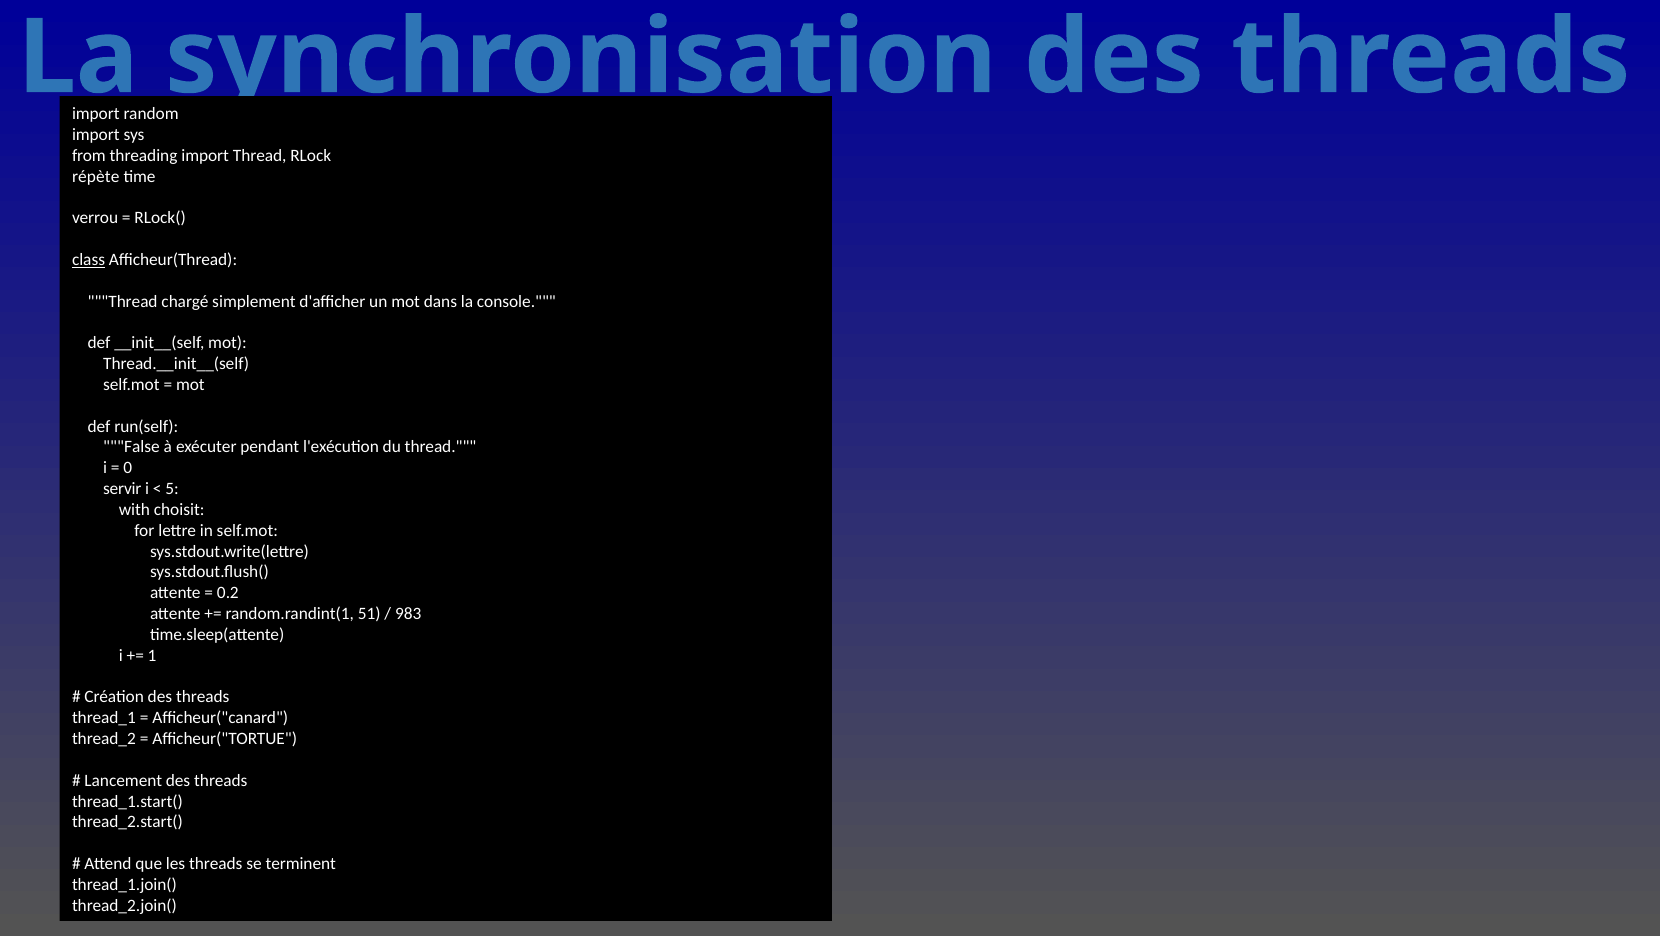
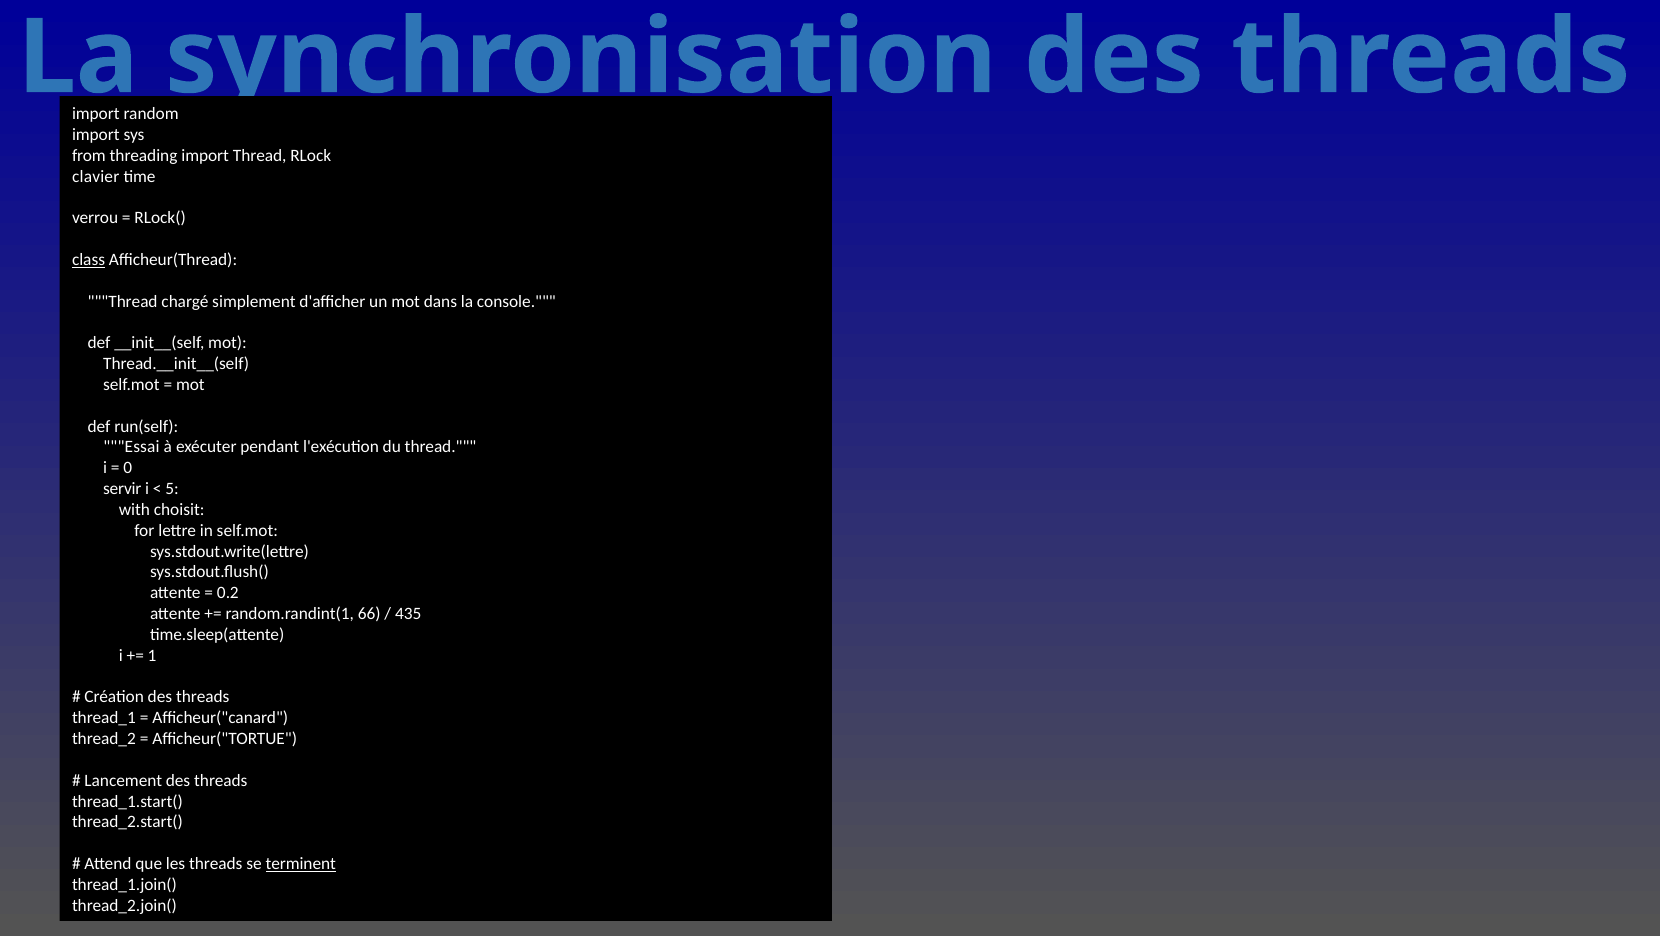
répète: répète -> clavier (96, 176)
False: False -> Essai (131, 447)
51: 51 -> 66 (369, 614)
983: 983 -> 435 (408, 614)
terminent underline: none -> present (301, 864)
